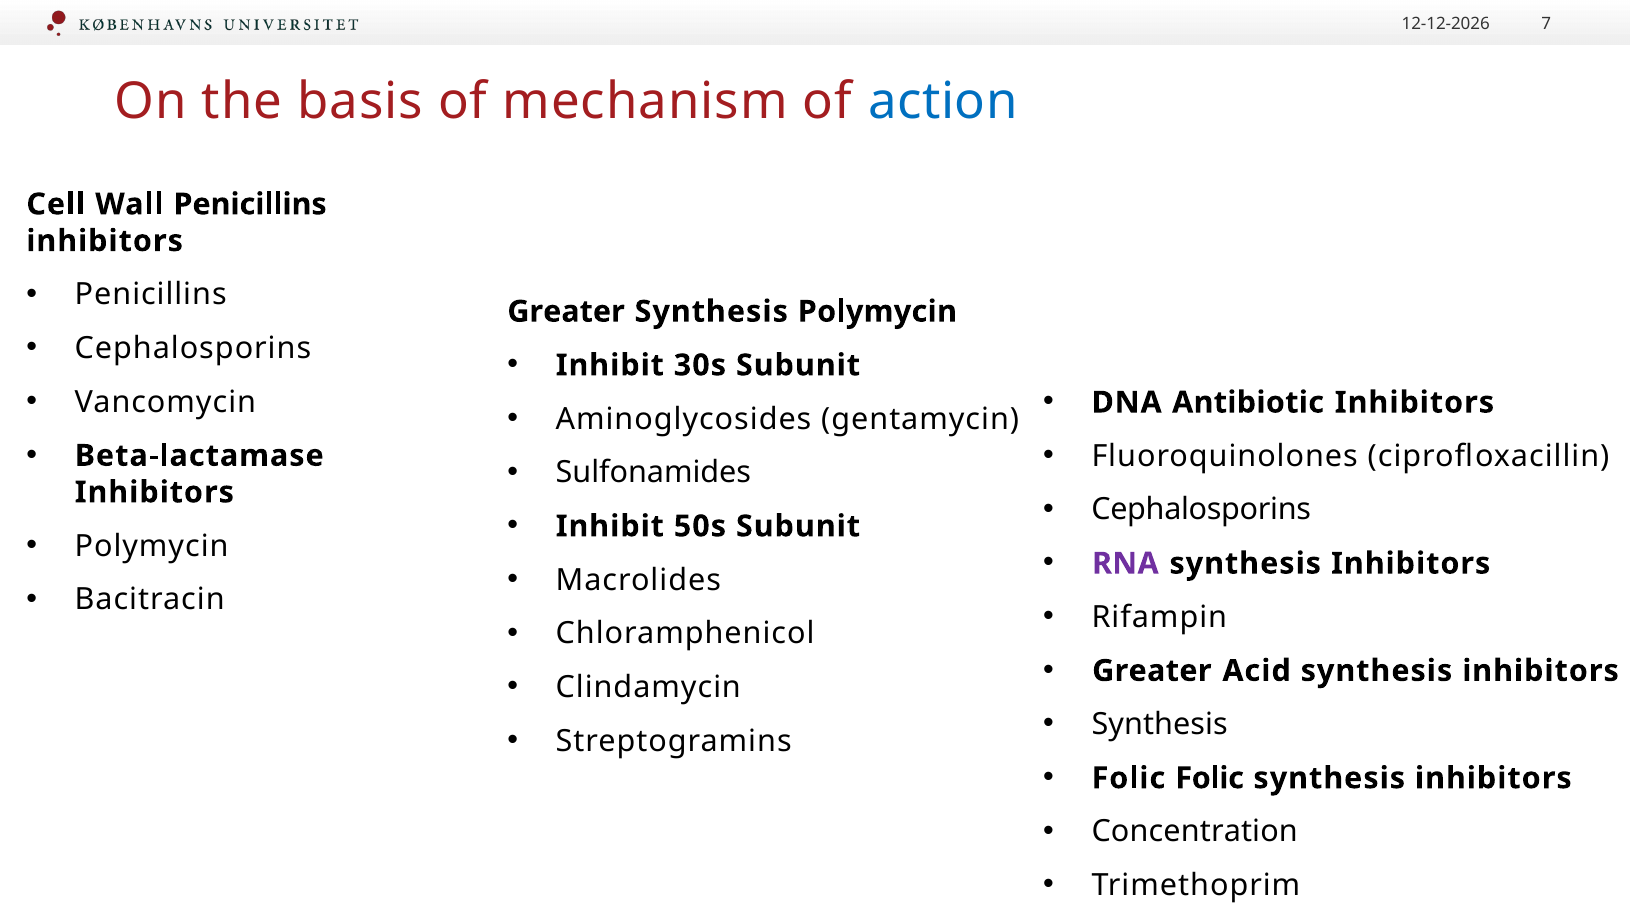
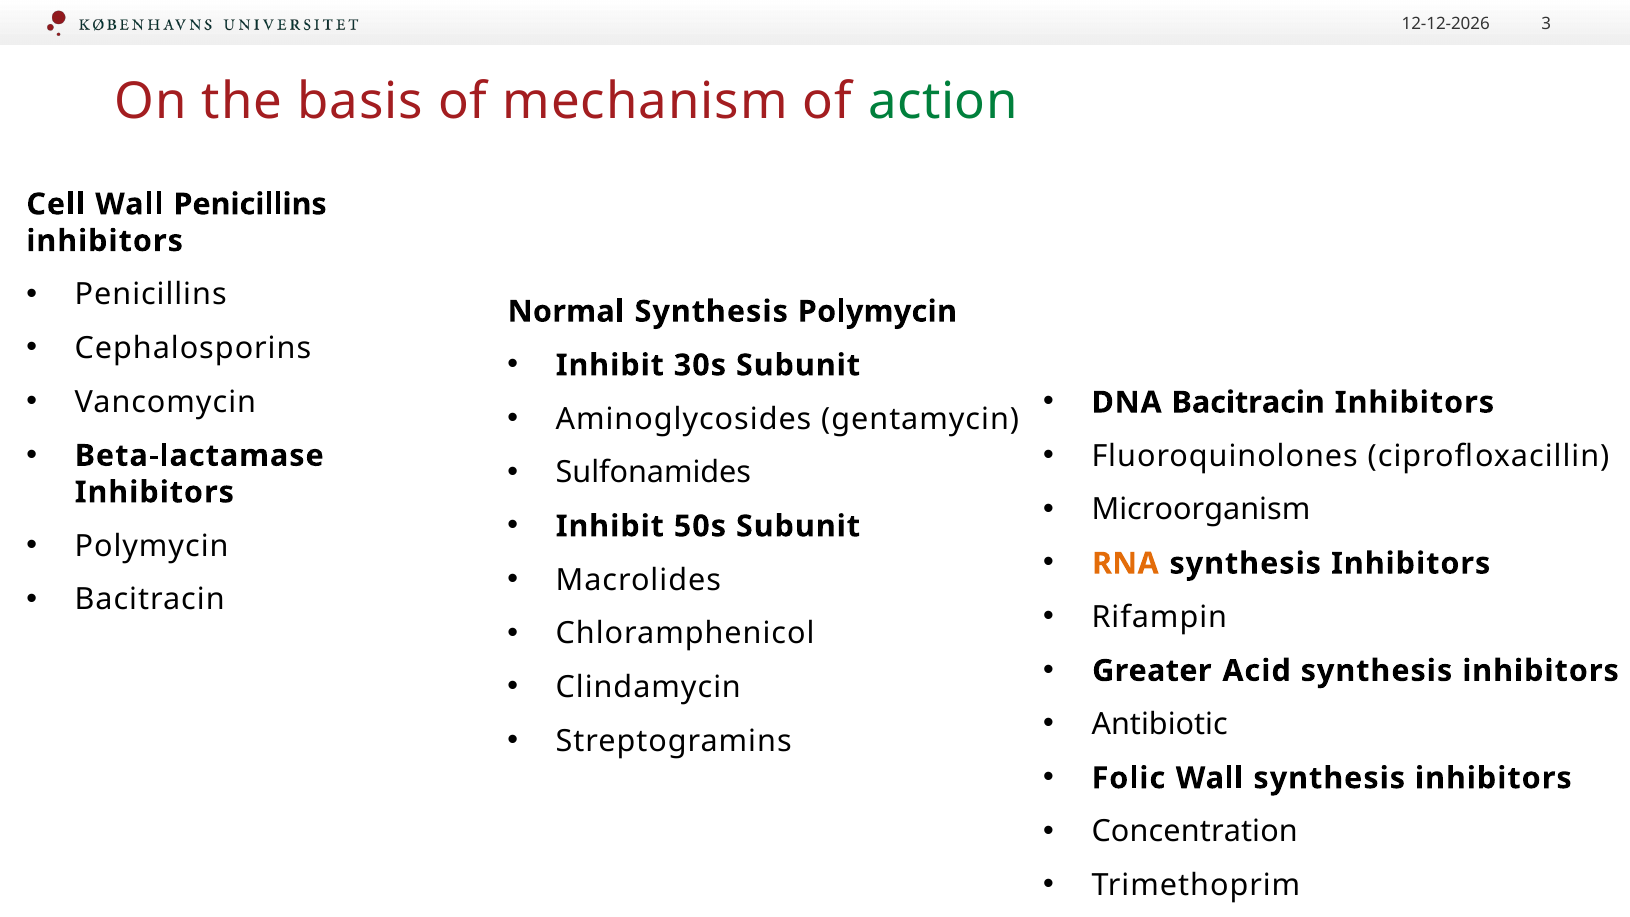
7: 7 -> 3 (1546, 23)
action colour: blue -> green (943, 102)
Greater: Greater -> Normal (566, 312)
DNA Antibiotic: Antibiotic -> Bacitracin (1248, 402)
Cephalosporins: Cephalosporins -> Microorganism (1201, 510)
RNA colour: purple -> orange (1125, 563)
Synthesis: Synthesis -> Antibiotic (1160, 724)
Folic Folic: Folic -> Wall (1209, 778)
